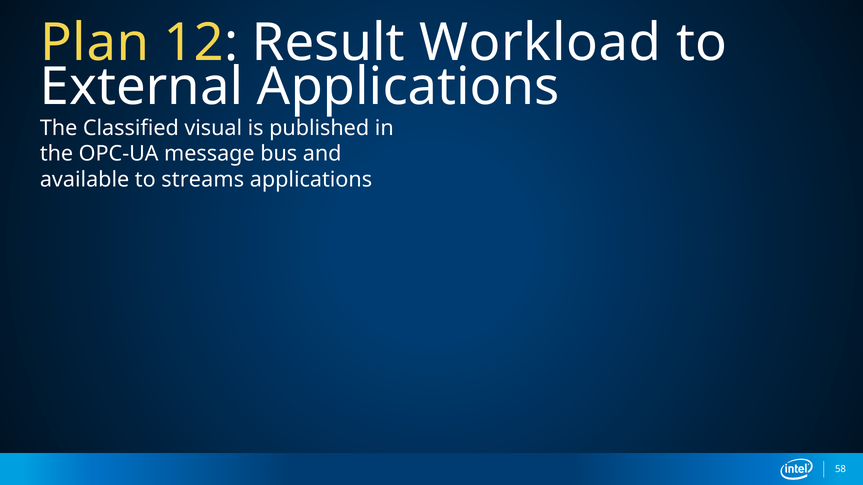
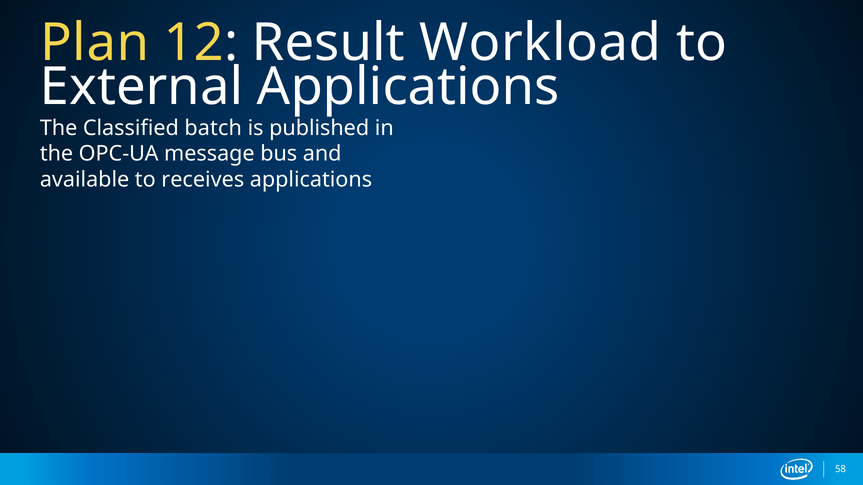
visual: visual -> batch (213, 128)
streams: streams -> receives (203, 180)
